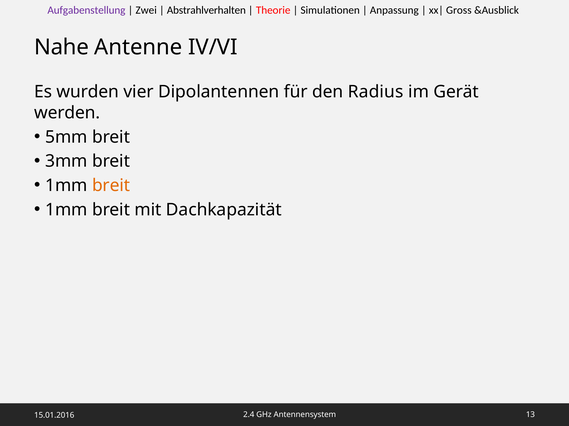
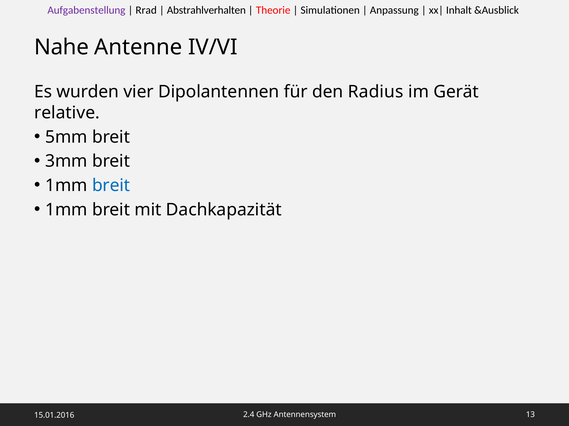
Zwei: Zwei -> Rrad (146, 10)
Gross: Gross -> Inhalt (459, 10)
werden: werden -> relative (67, 113)
breit colour: orange -> blue (111, 186)
